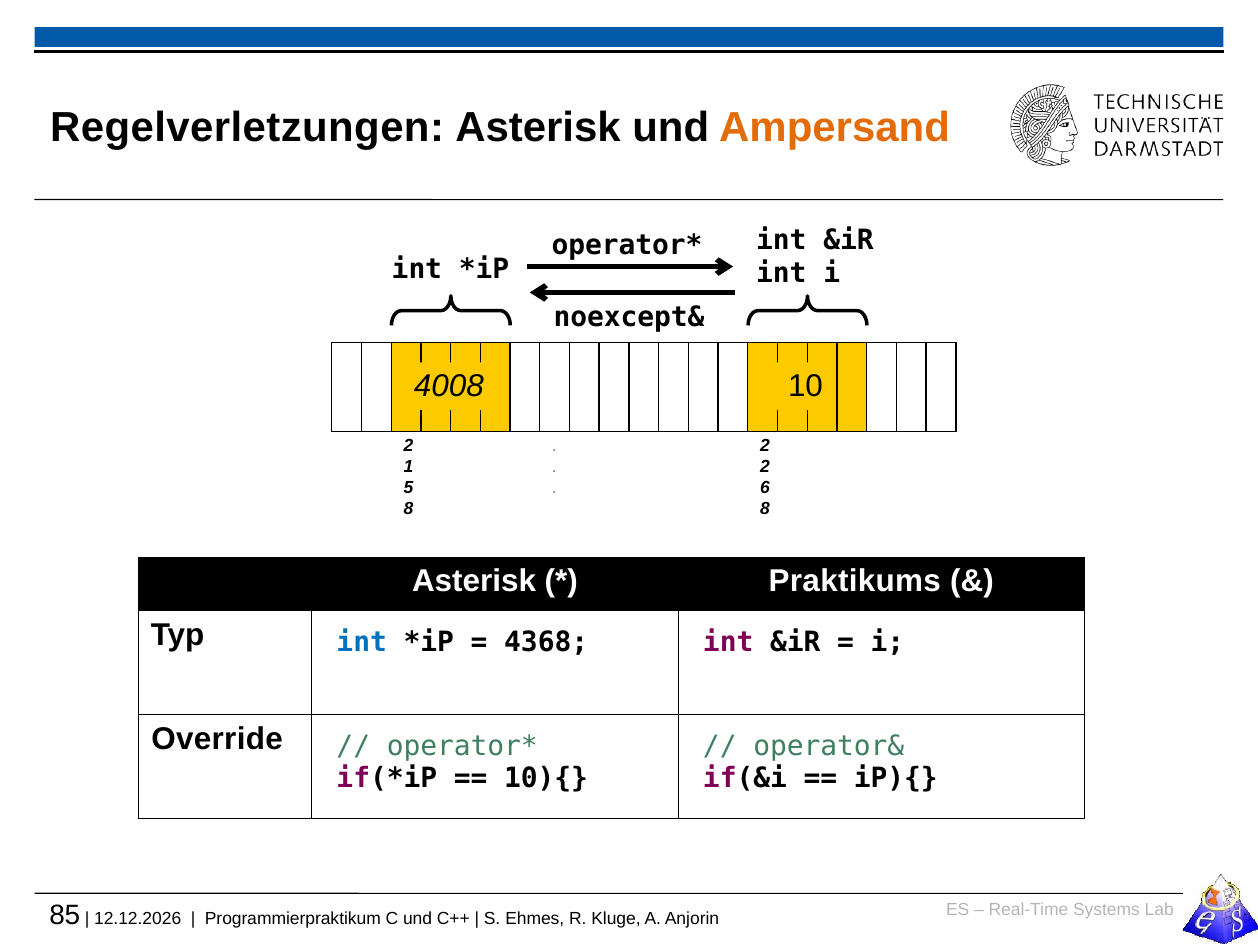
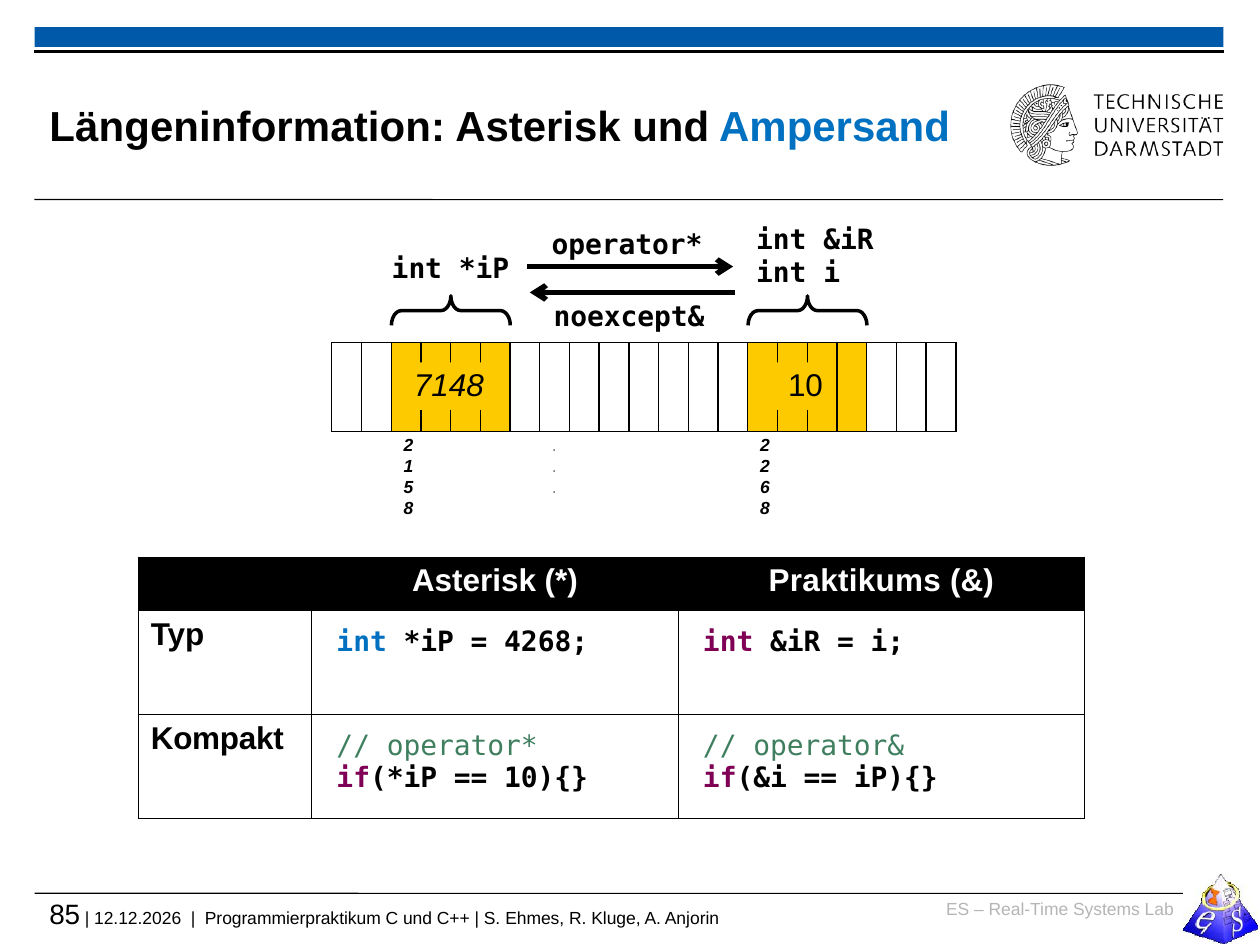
Regelverletzungen: Regelverletzungen -> Längeninformation (247, 128)
Ampersand colour: orange -> blue (835, 128)
4008: 4008 -> 7148 (449, 386)
4368: 4368 -> 4268 (546, 642)
Override: Override -> Kompakt (217, 739)
